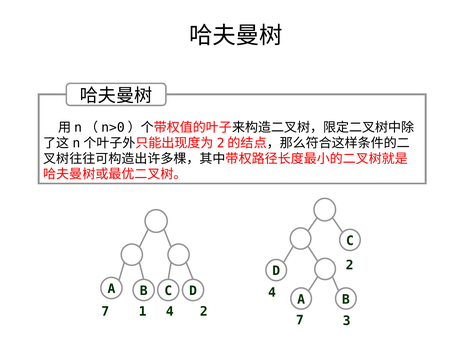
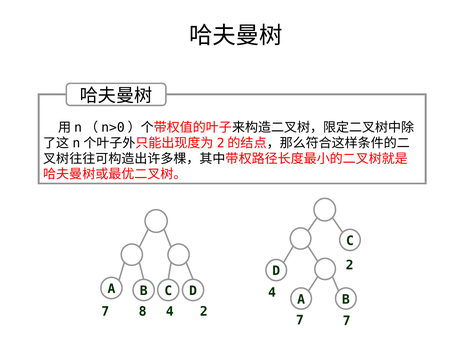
1: 1 -> 8 (143, 312)
7 3: 3 -> 7 (347, 321)
